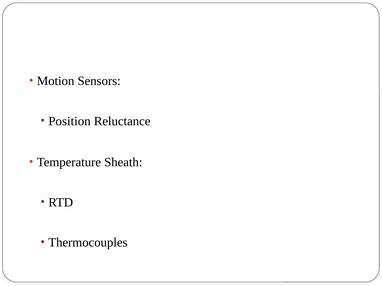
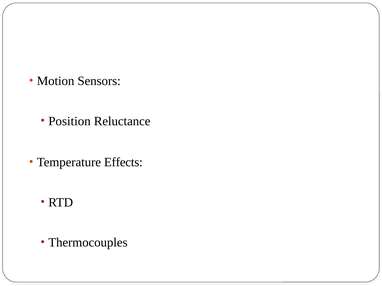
Sheath: Sheath -> Effects (123, 163)
